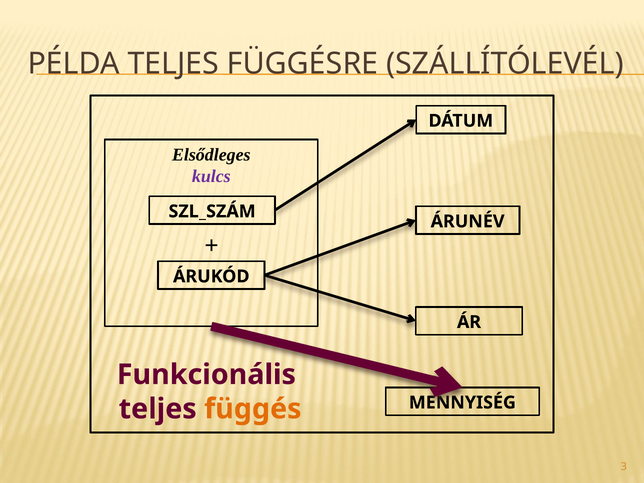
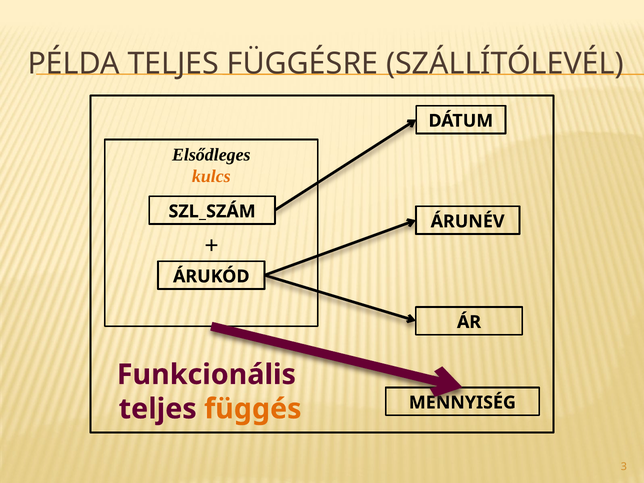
kulcs colour: purple -> orange (211, 176)
